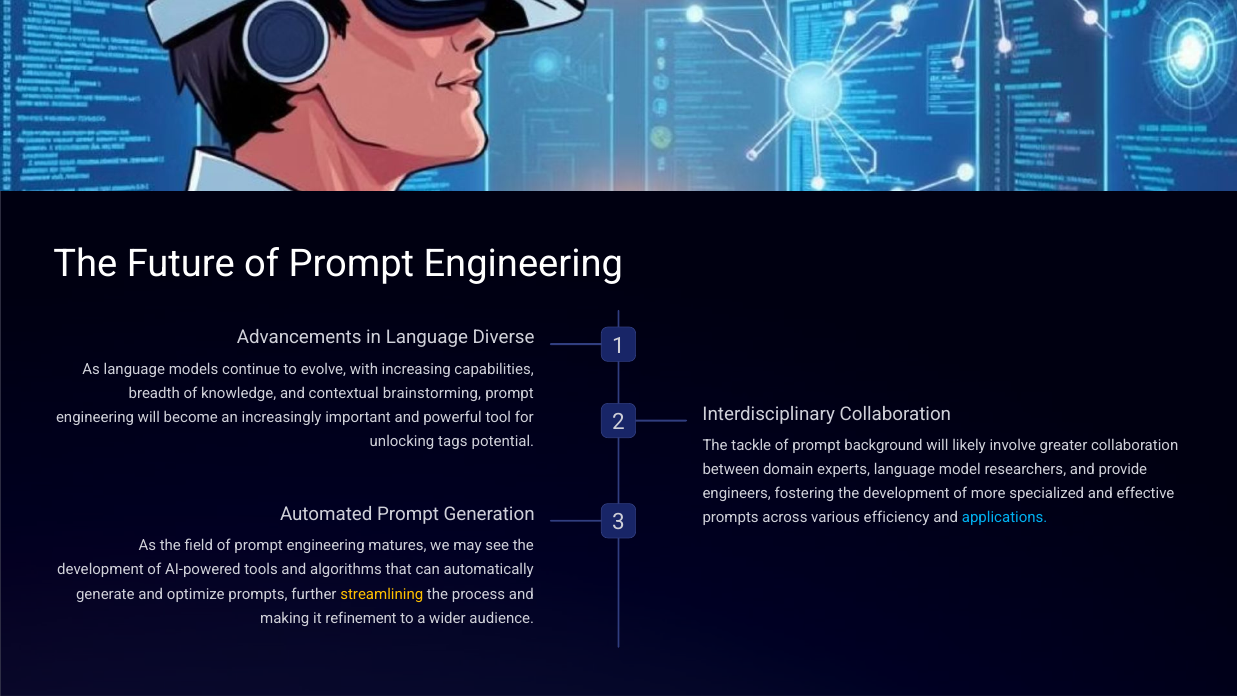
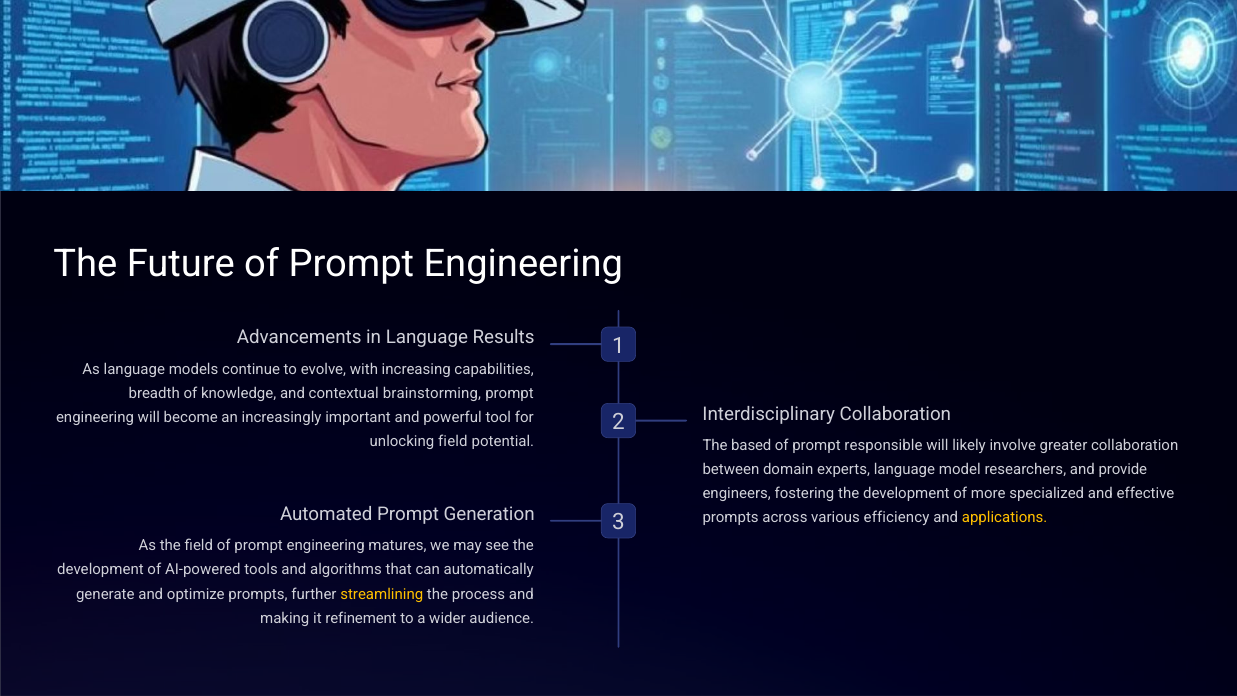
Diverse: Diverse -> Results (504, 337)
unlocking tags: tags -> field (453, 442)
tackle: tackle -> based (751, 445)
background: background -> responsible (884, 445)
applications colour: light blue -> yellow (1005, 518)
